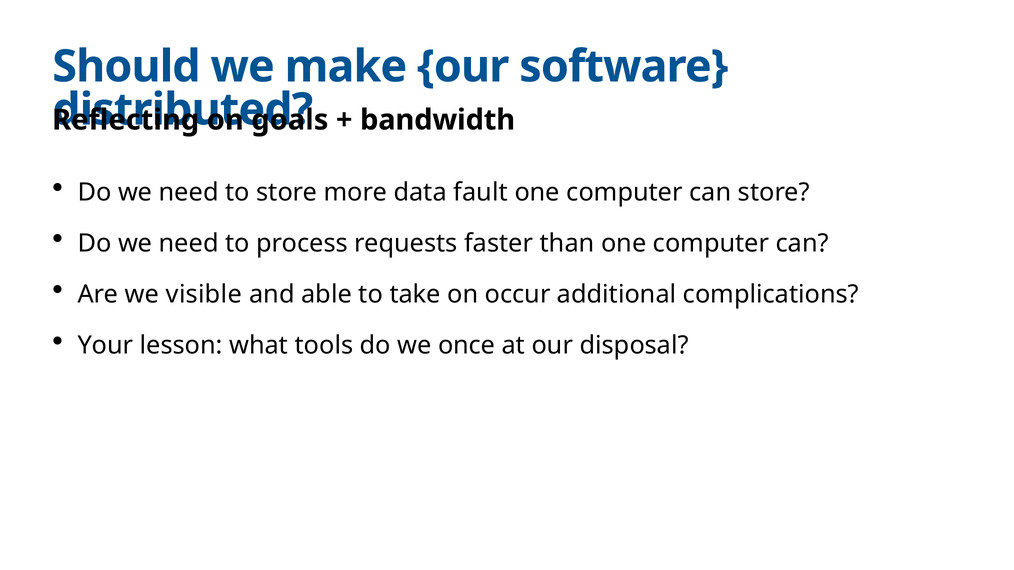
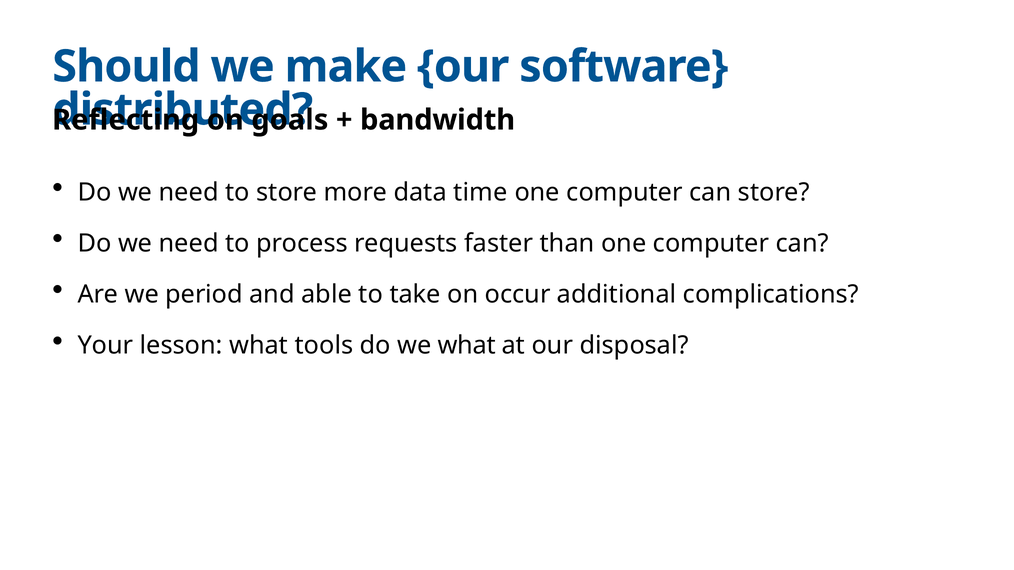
fault: fault -> time (480, 192)
visible: visible -> period (204, 295)
we once: once -> what (467, 346)
